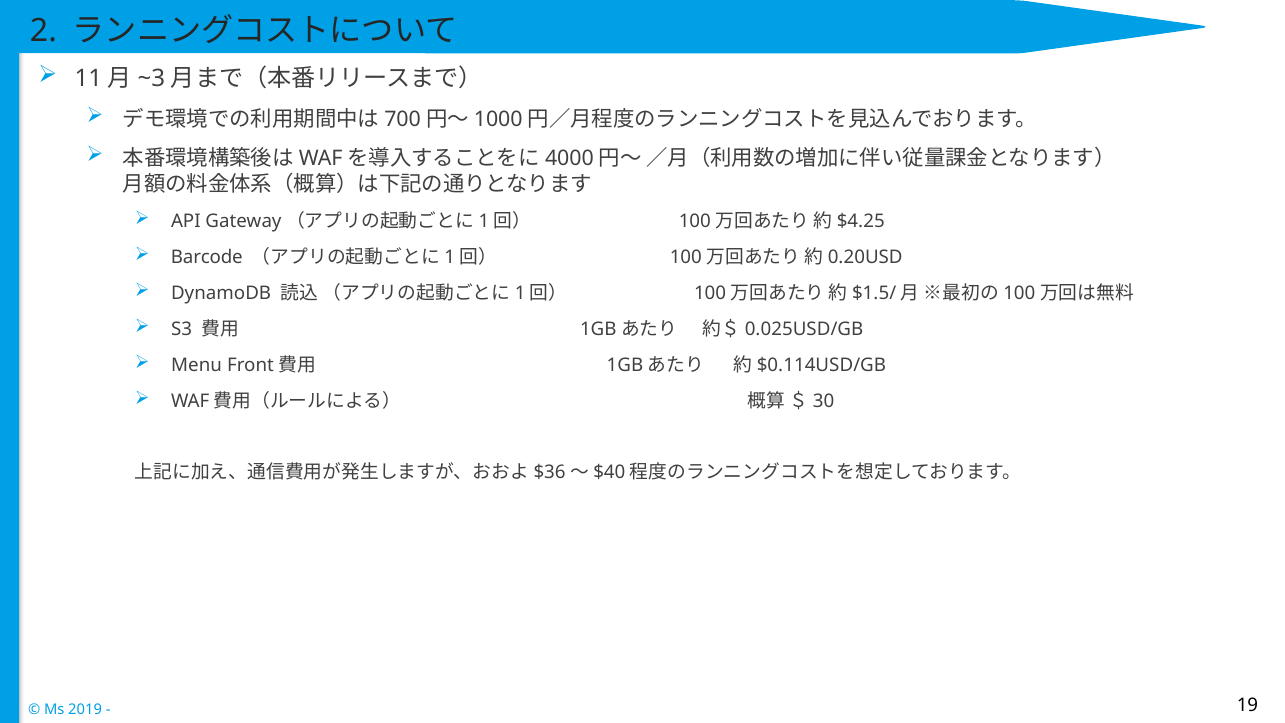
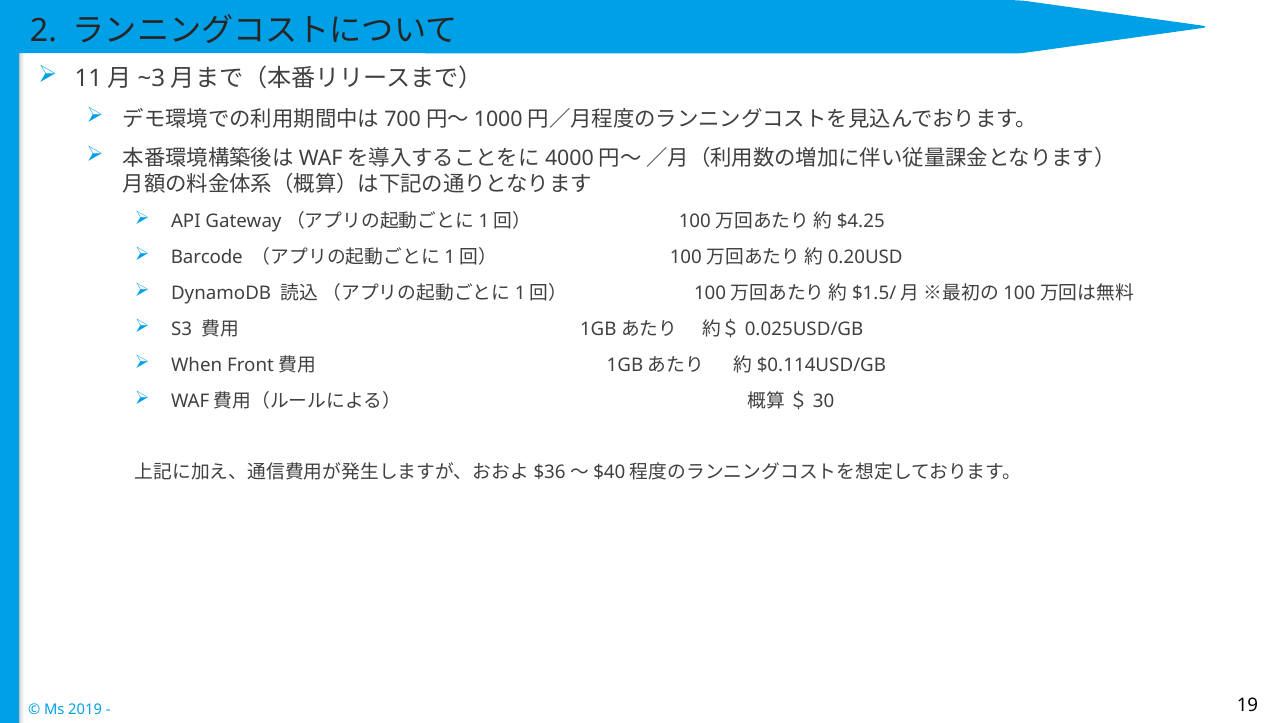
Menu: Menu -> When (197, 365)
